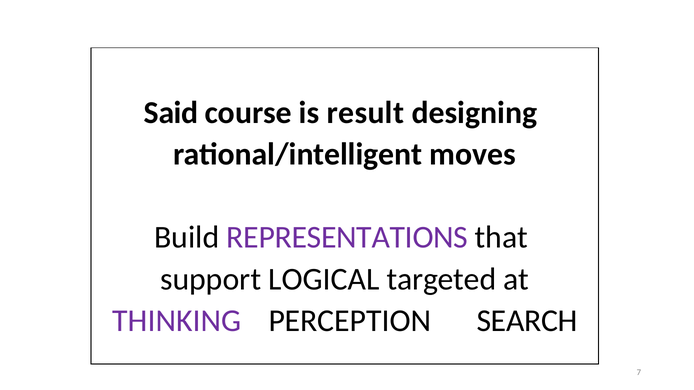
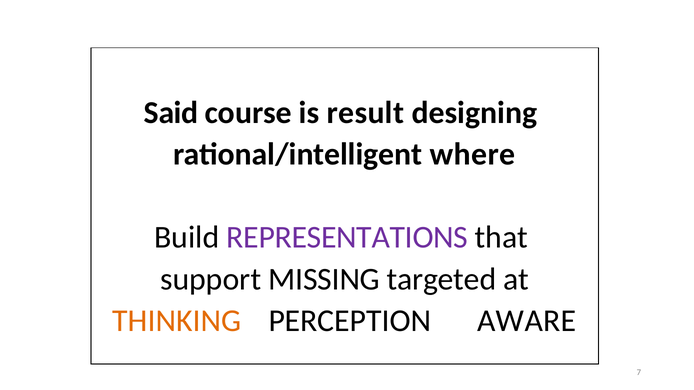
moves: moves -> where (473, 154)
LOGICAL: LOGICAL -> MISSING (324, 279)
THINKING colour: purple -> orange (177, 321)
SEARCH: SEARCH -> AWARE (527, 321)
